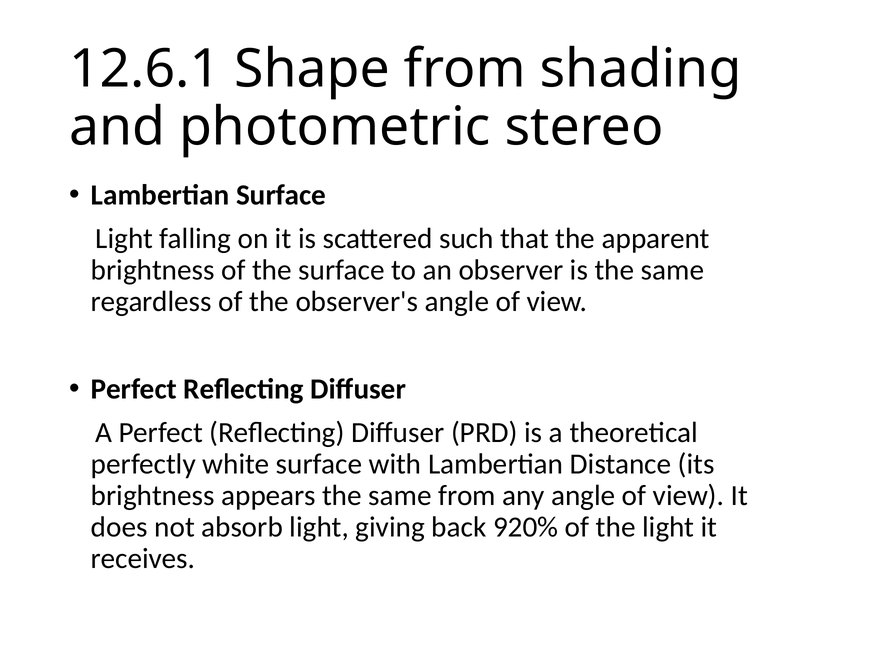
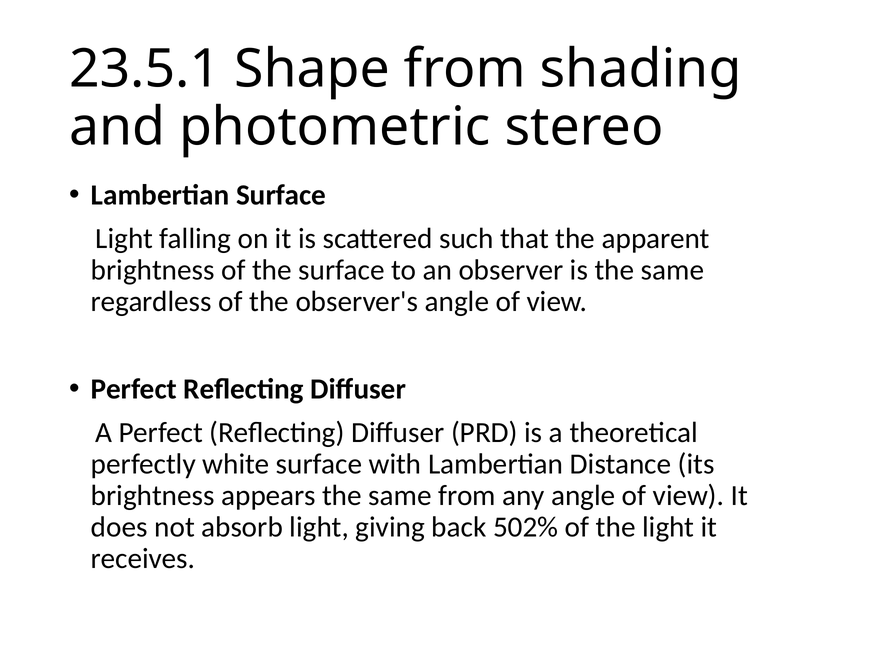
12.6.1: 12.6.1 -> 23.5.1 (145, 69)
920%: 920% -> 502% (526, 528)
